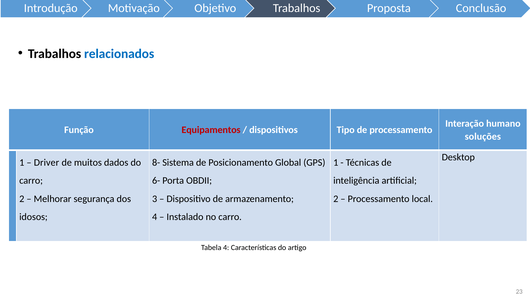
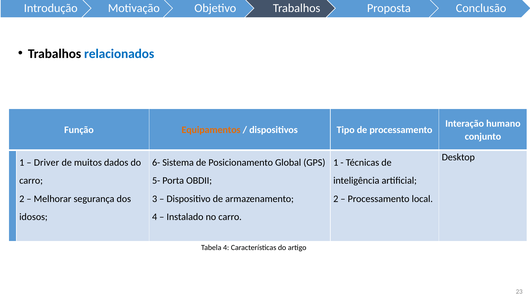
Equipamentos colour: red -> orange (211, 130)
soluções: soluções -> conjunto (483, 137)
8-: 8- -> 6- (156, 162)
6-: 6- -> 5- (156, 181)
